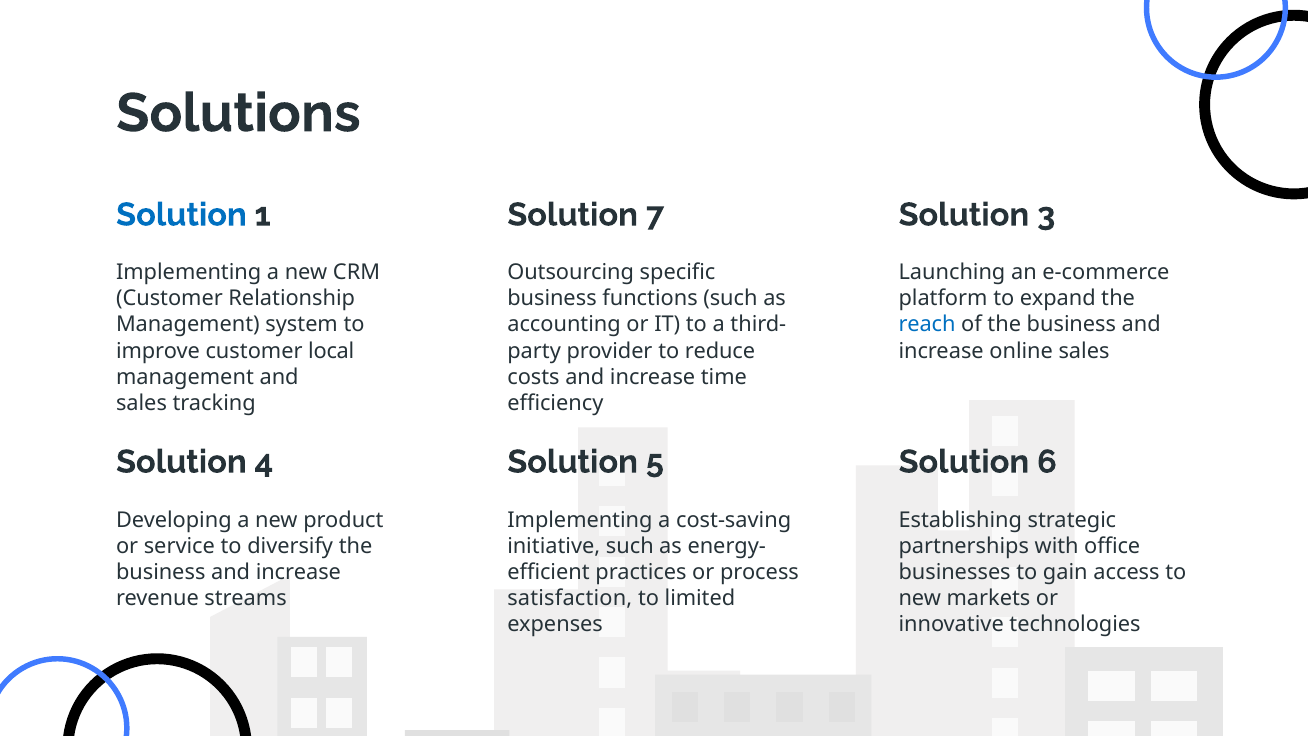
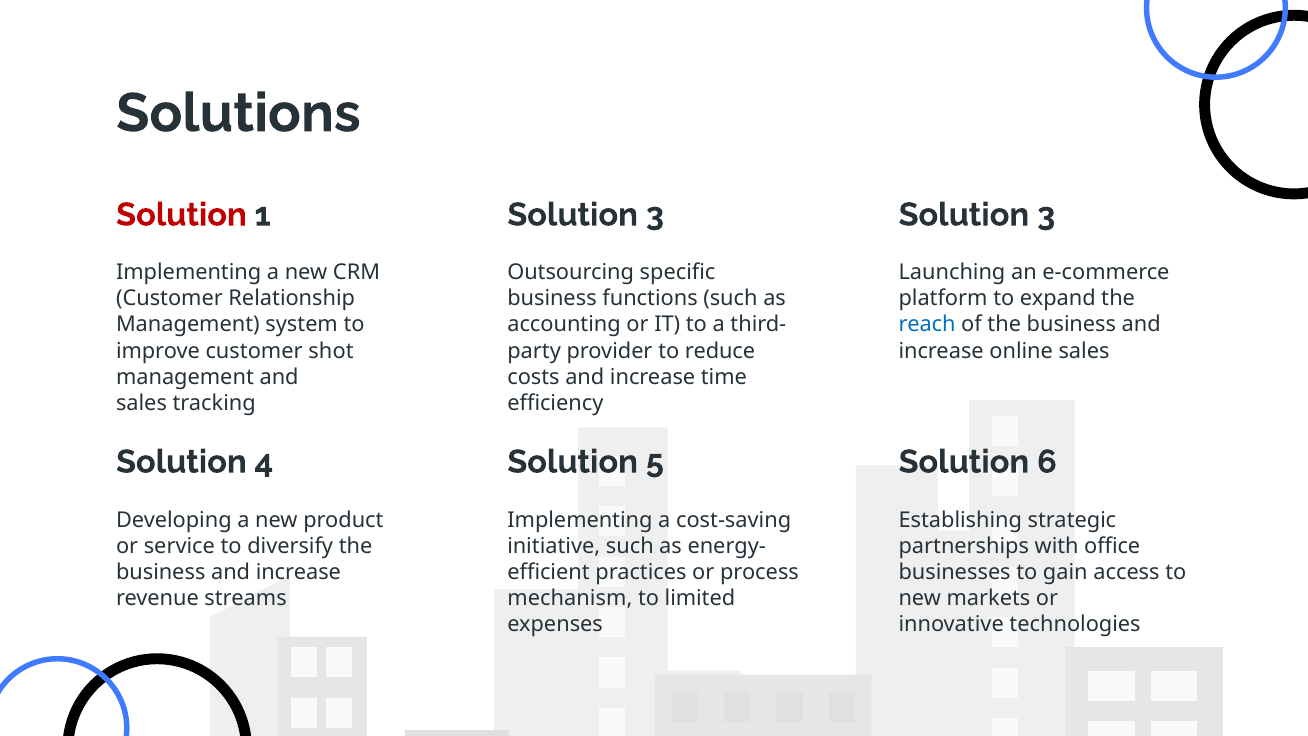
Solution colour: blue -> red (181, 215)
1 Solution 7: 7 -> 3 (655, 215)
local: local -> shot (331, 351)
satisfaction: satisfaction -> mechanism (570, 598)
